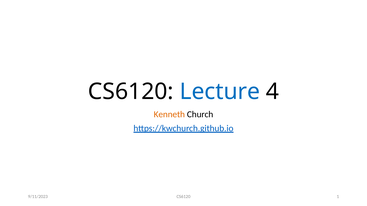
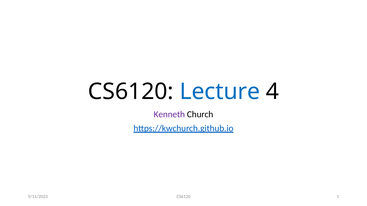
Kenneth colour: orange -> purple (169, 115)
